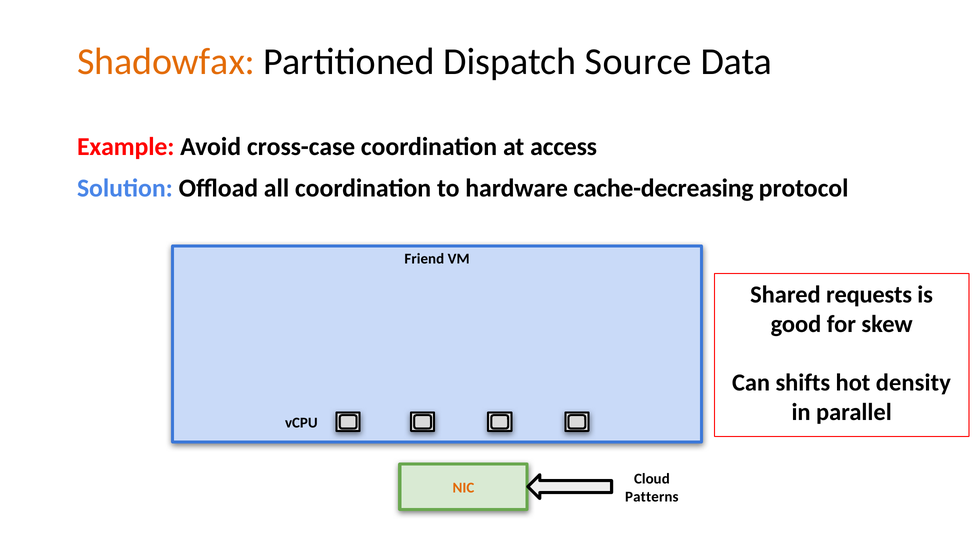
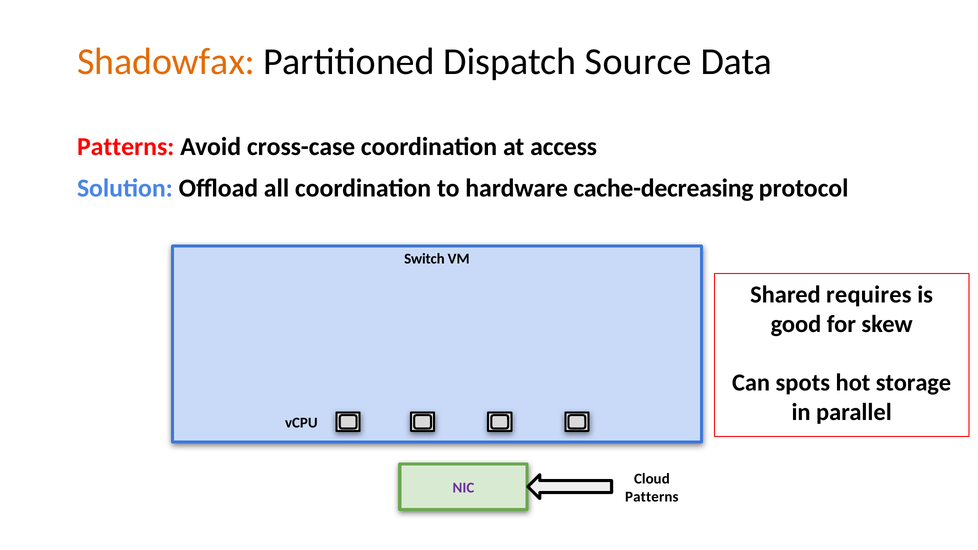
Example: Example -> Patterns (126, 147)
Friend: Friend -> Switch (424, 259)
requests: requests -> requires (869, 295)
shifts: shifts -> spots (803, 383)
density: density -> storage (913, 383)
NIC colour: orange -> purple (463, 488)
